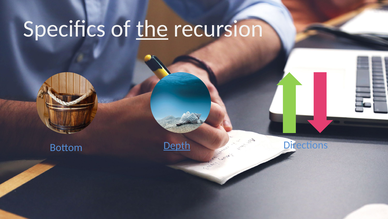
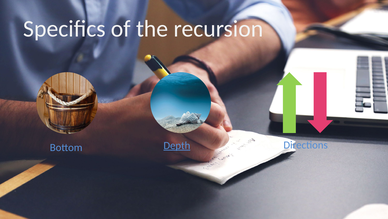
the underline: present -> none (152, 29)
